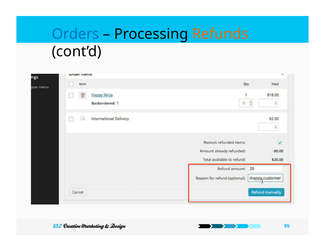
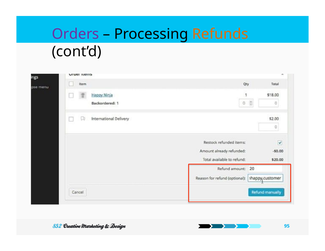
Orders colour: blue -> purple (76, 34)
